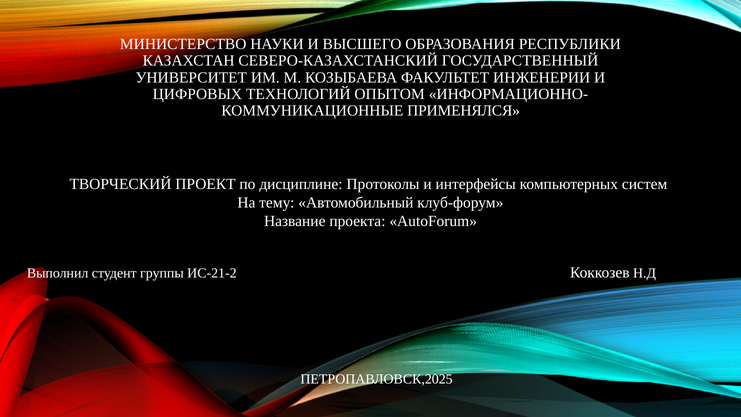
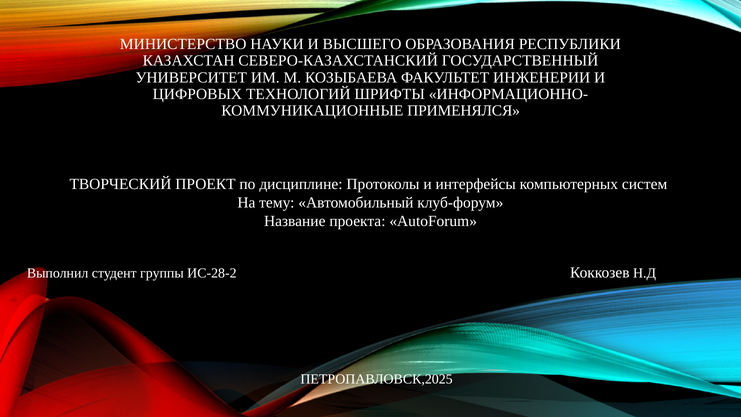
ОПЫТОМ: ОПЫТОМ -> ШРИФТЫ (390, 94)
ИС-21-2: ИС-21-2 -> ИС-28-2 (212, 273)
